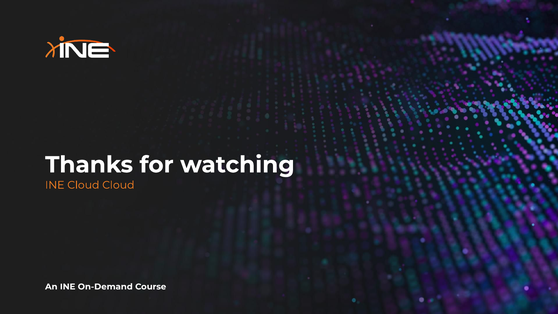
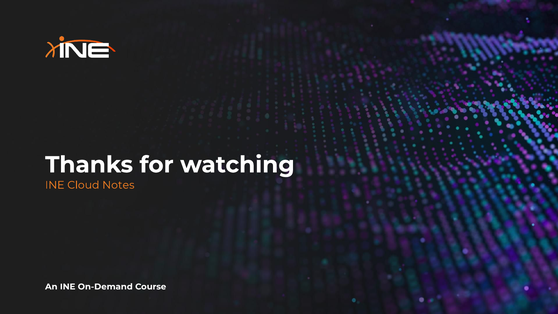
Cloud Cloud: Cloud -> Notes (118, 185)
